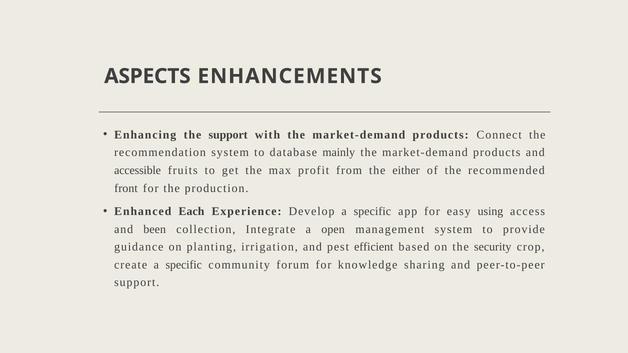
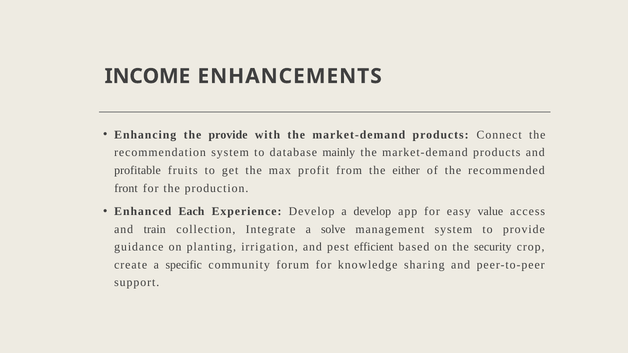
ASPECTS: ASPECTS -> INCOME (147, 76)
the support: support -> provide (228, 135)
accessible: accessible -> profitable (137, 171)
Develop a specific: specific -> develop (372, 212)
using: using -> value (490, 212)
been: been -> train (155, 229)
open: open -> solve (333, 229)
